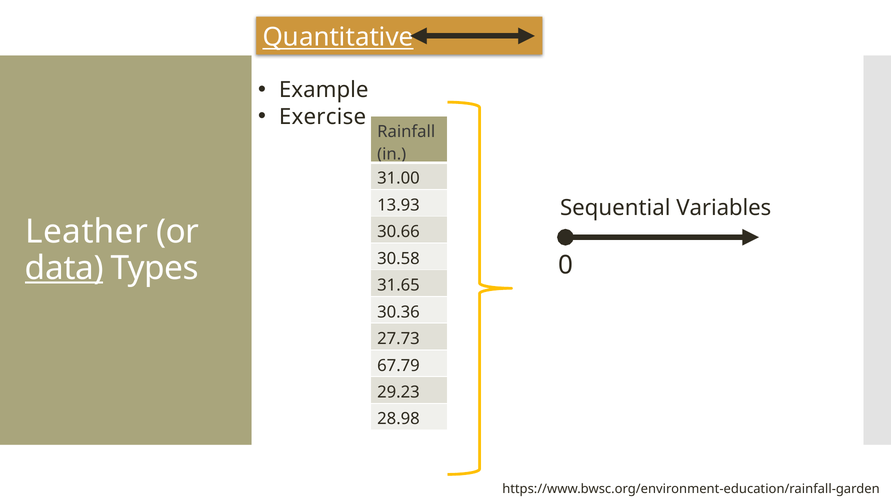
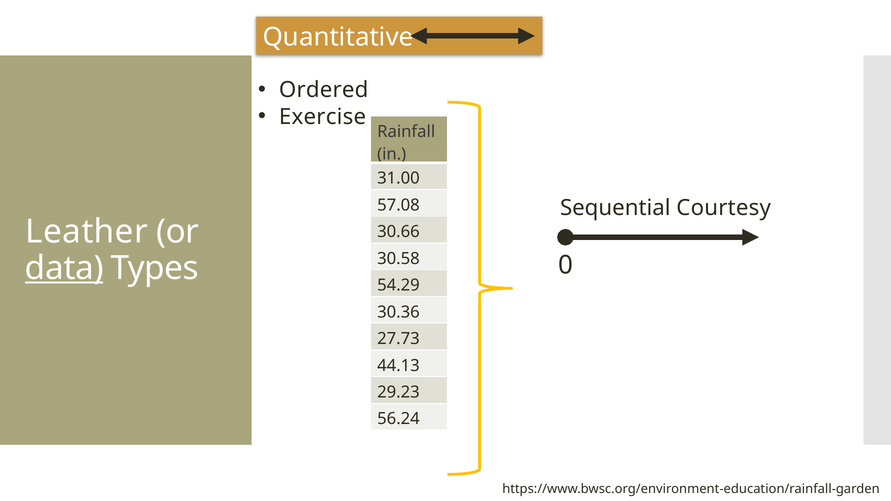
Quantitative underline: present -> none (338, 37)
Example: Example -> Ordered (324, 90)
13.93: 13.93 -> 57.08 (398, 205)
Variables: Variables -> Courtesy (724, 208)
31.65: 31.65 -> 54.29 (398, 285)
67.79: 67.79 -> 44.13 (398, 366)
28.98: 28.98 -> 56.24 (398, 419)
